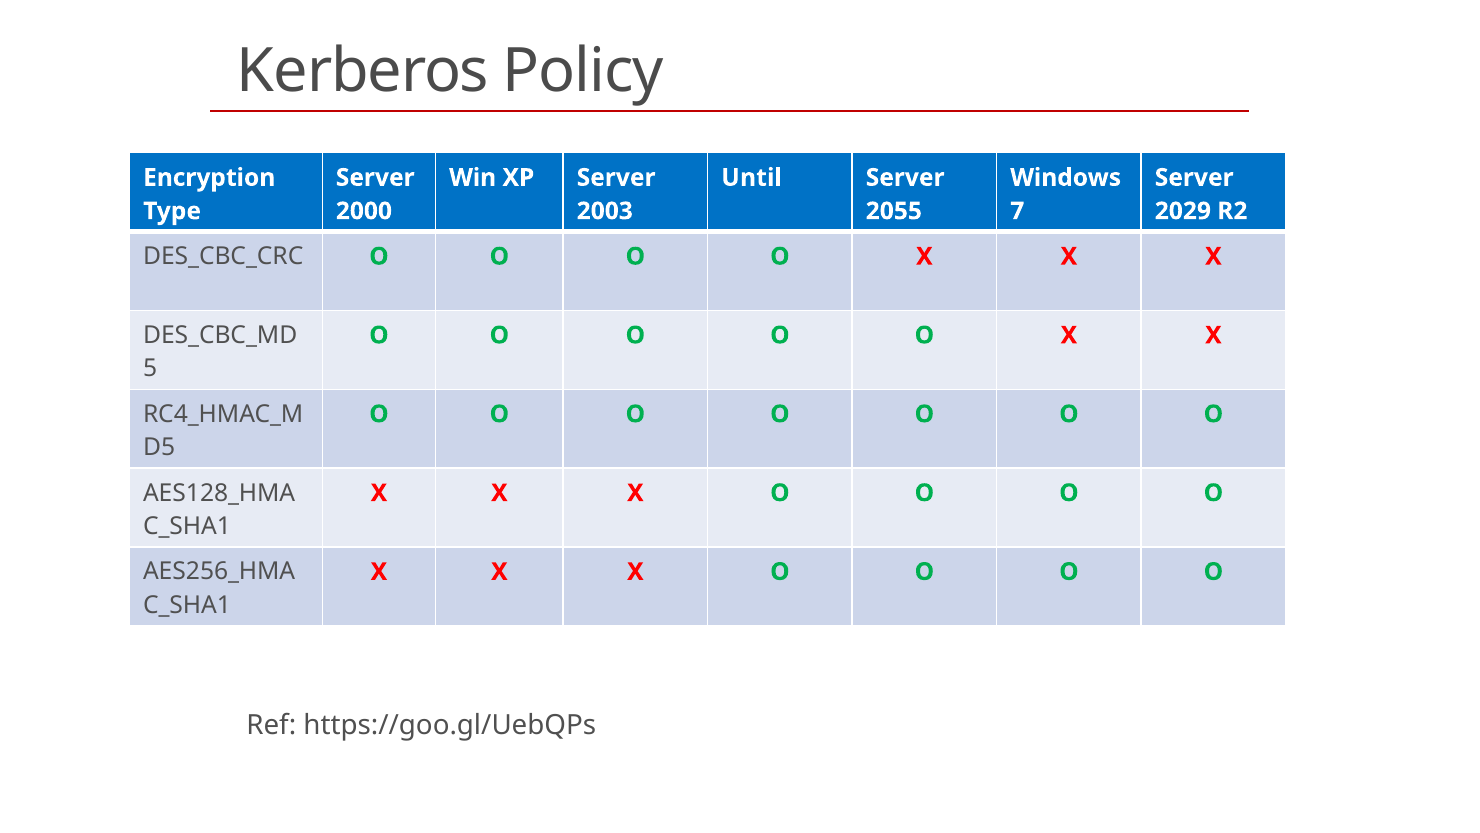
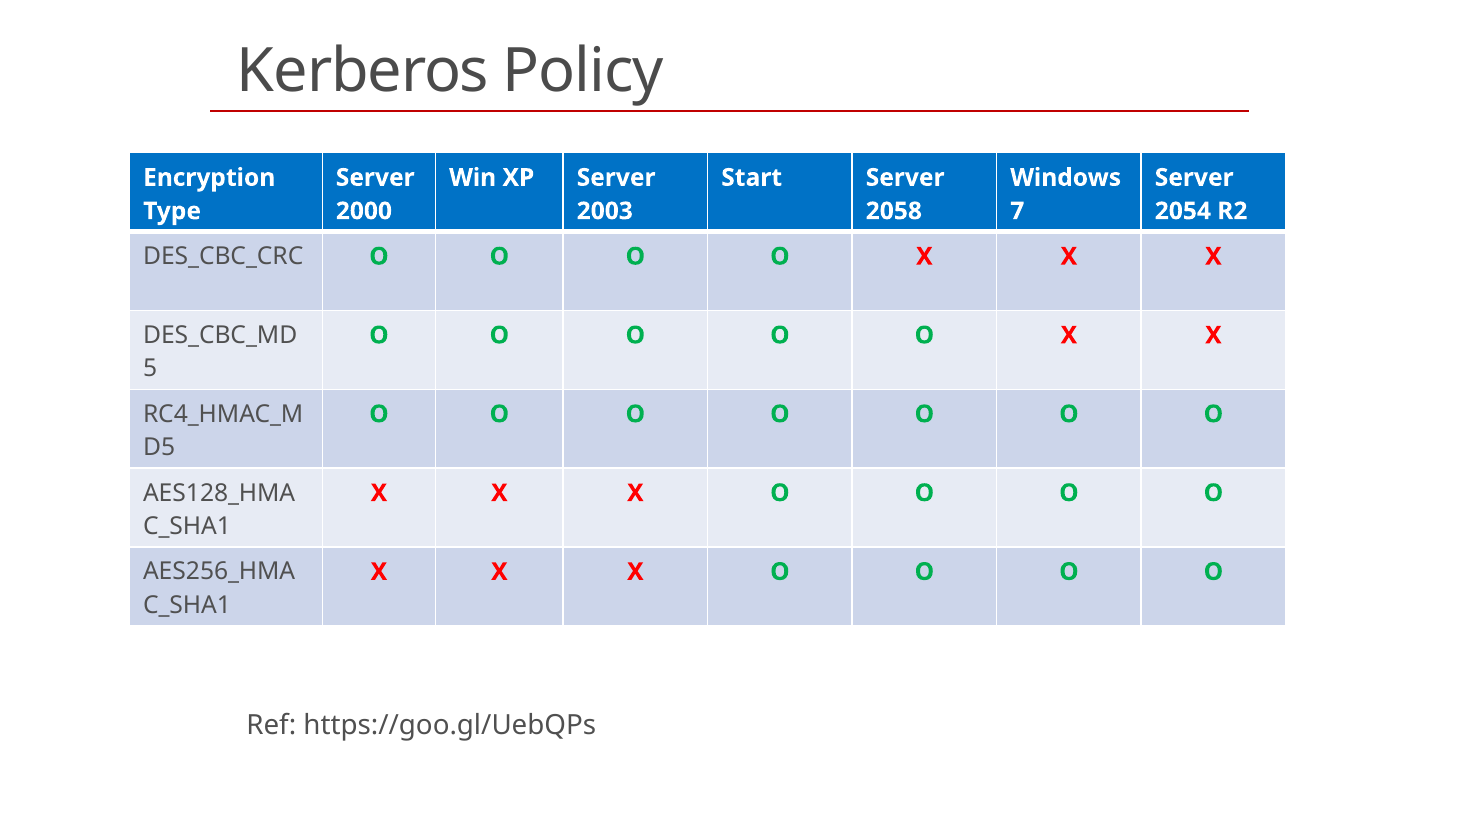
Until: Until -> Start (752, 178)
2055: 2055 -> 2058 (894, 211)
2029: 2029 -> 2054 (1183, 211)
